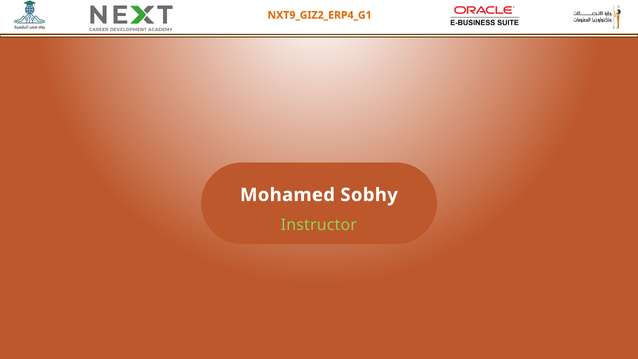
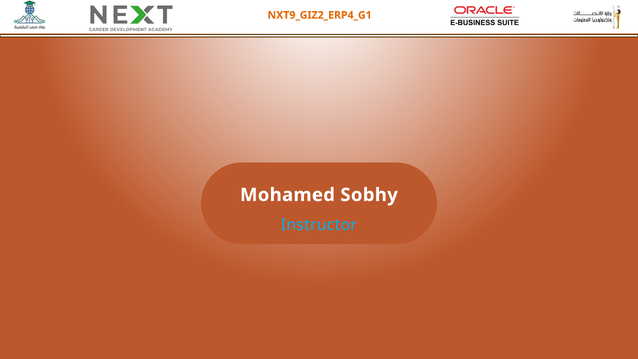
Instructor colour: light green -> light blue (319, 225)
